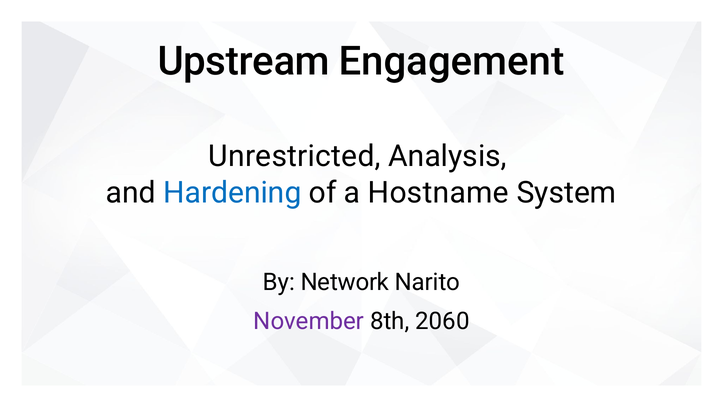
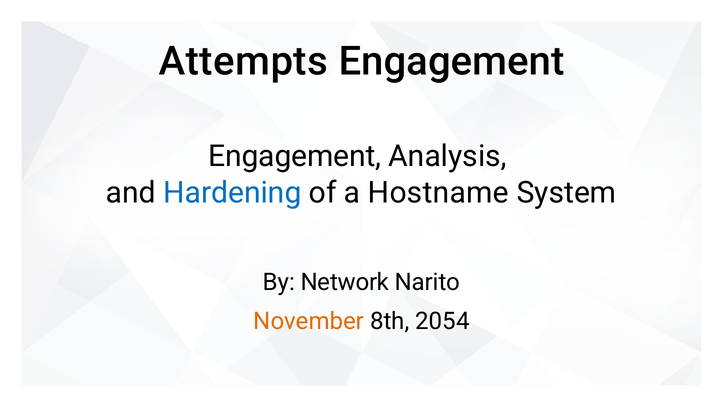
Upstream: Upstream -> Attempts (243, 61)
Unrestricted: Unrestricted -> Engagement (295, 156)
November colour: purple -> orange (309, 321)
2060: 2060 -> 2054 (442, 321)
